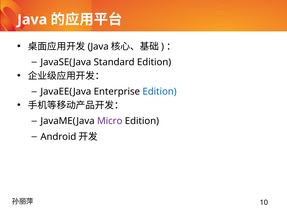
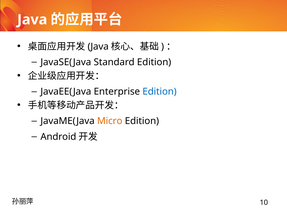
Micro colour: purple -> orange (110, 121)
